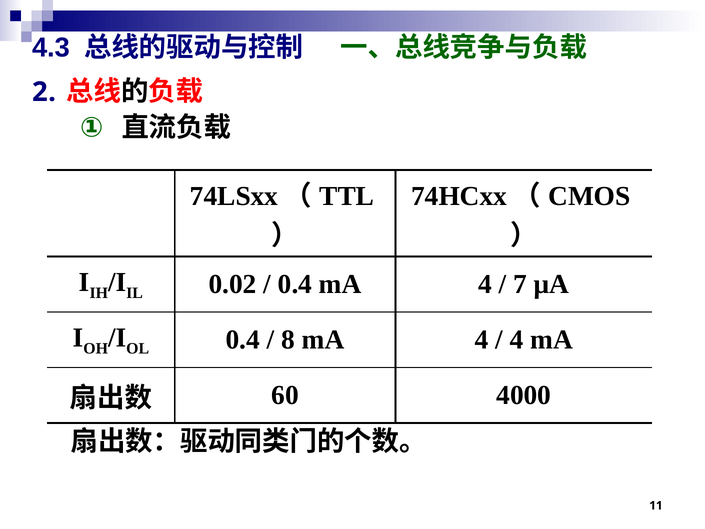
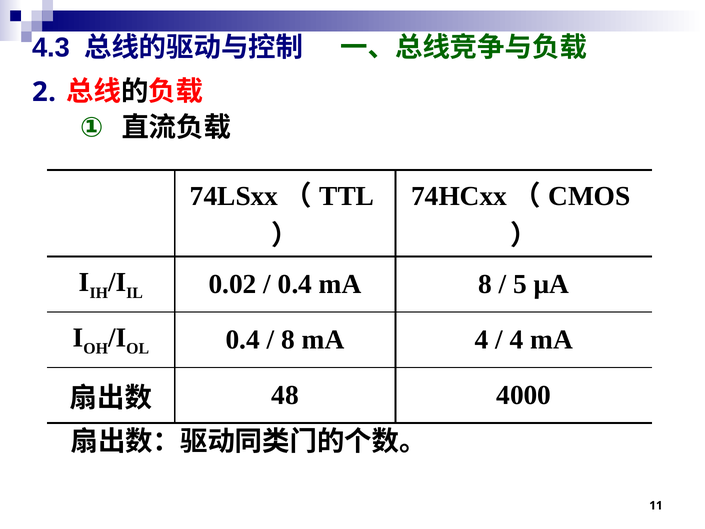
0.4 mA 4: 4 -> 8 (485, 284)
7: 7 -> 5 (520, 284)
60: 60 -> 48 (285, 395)
